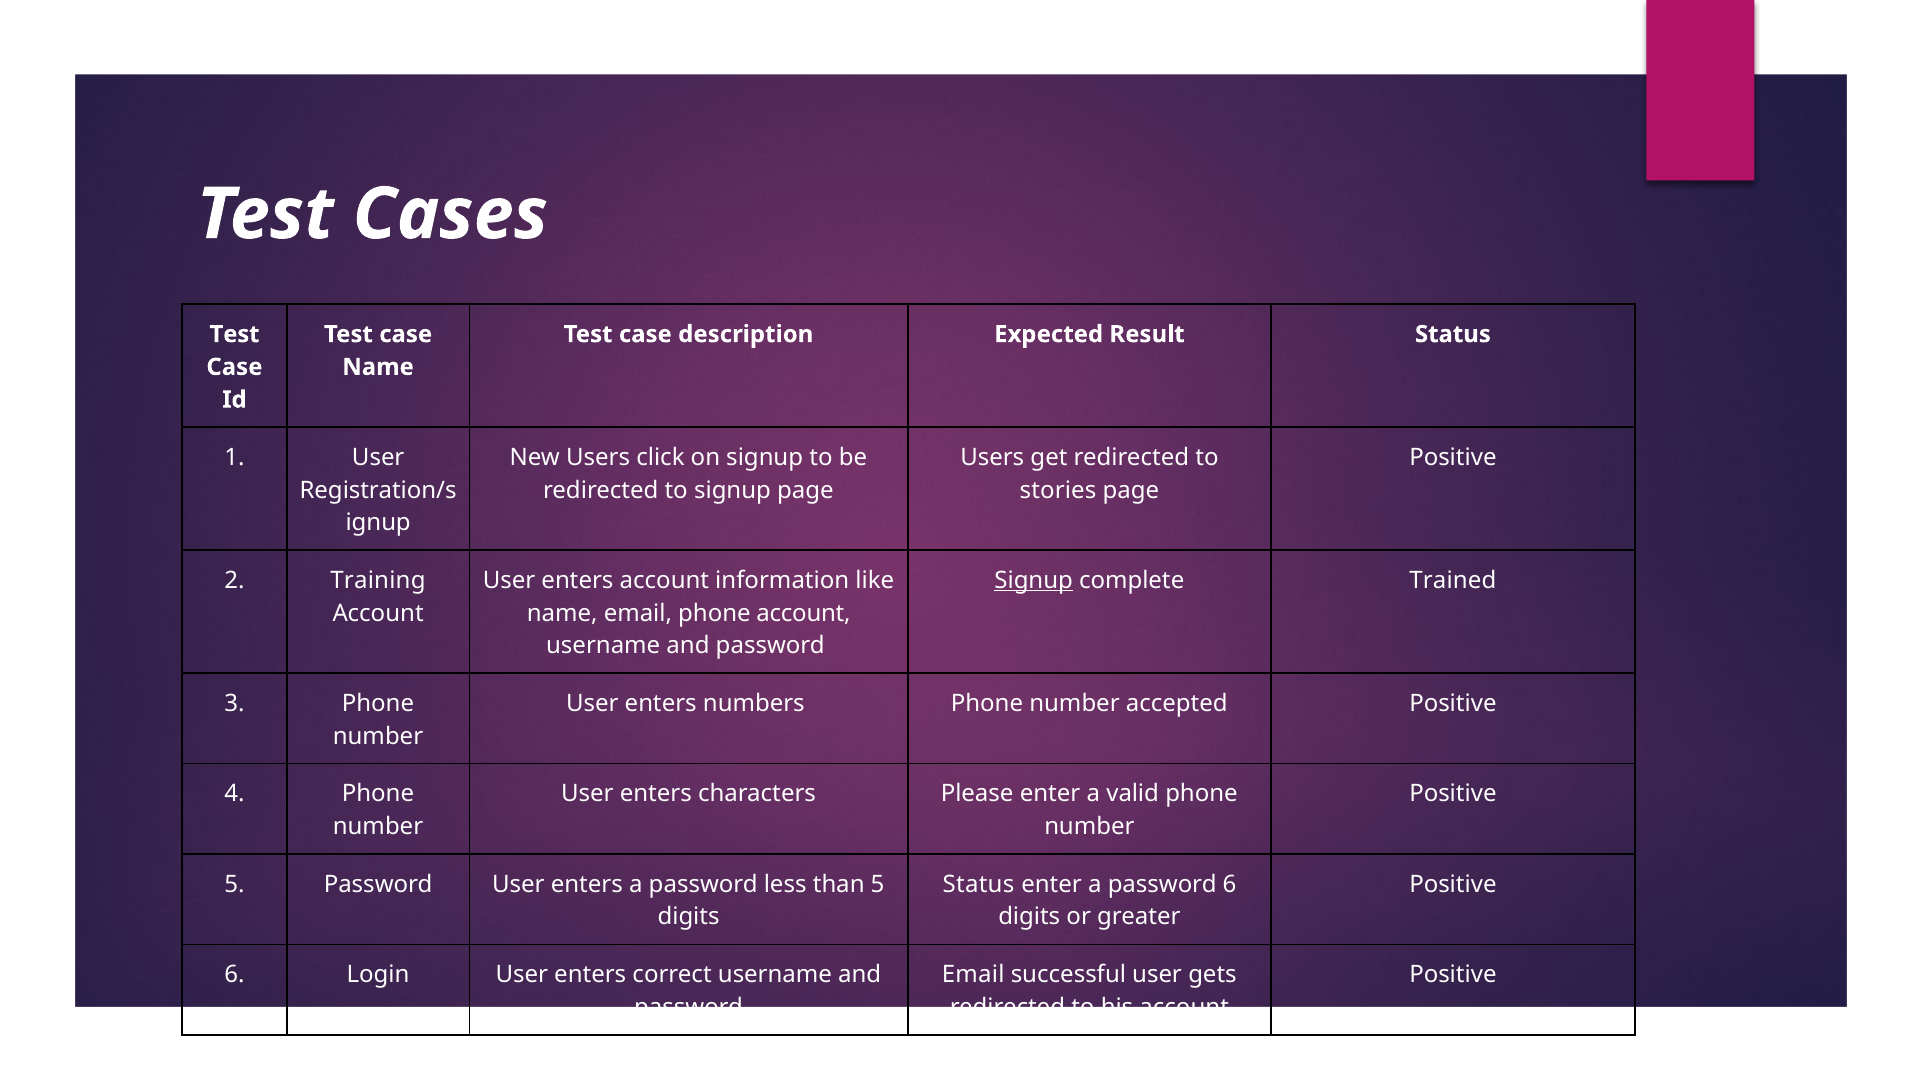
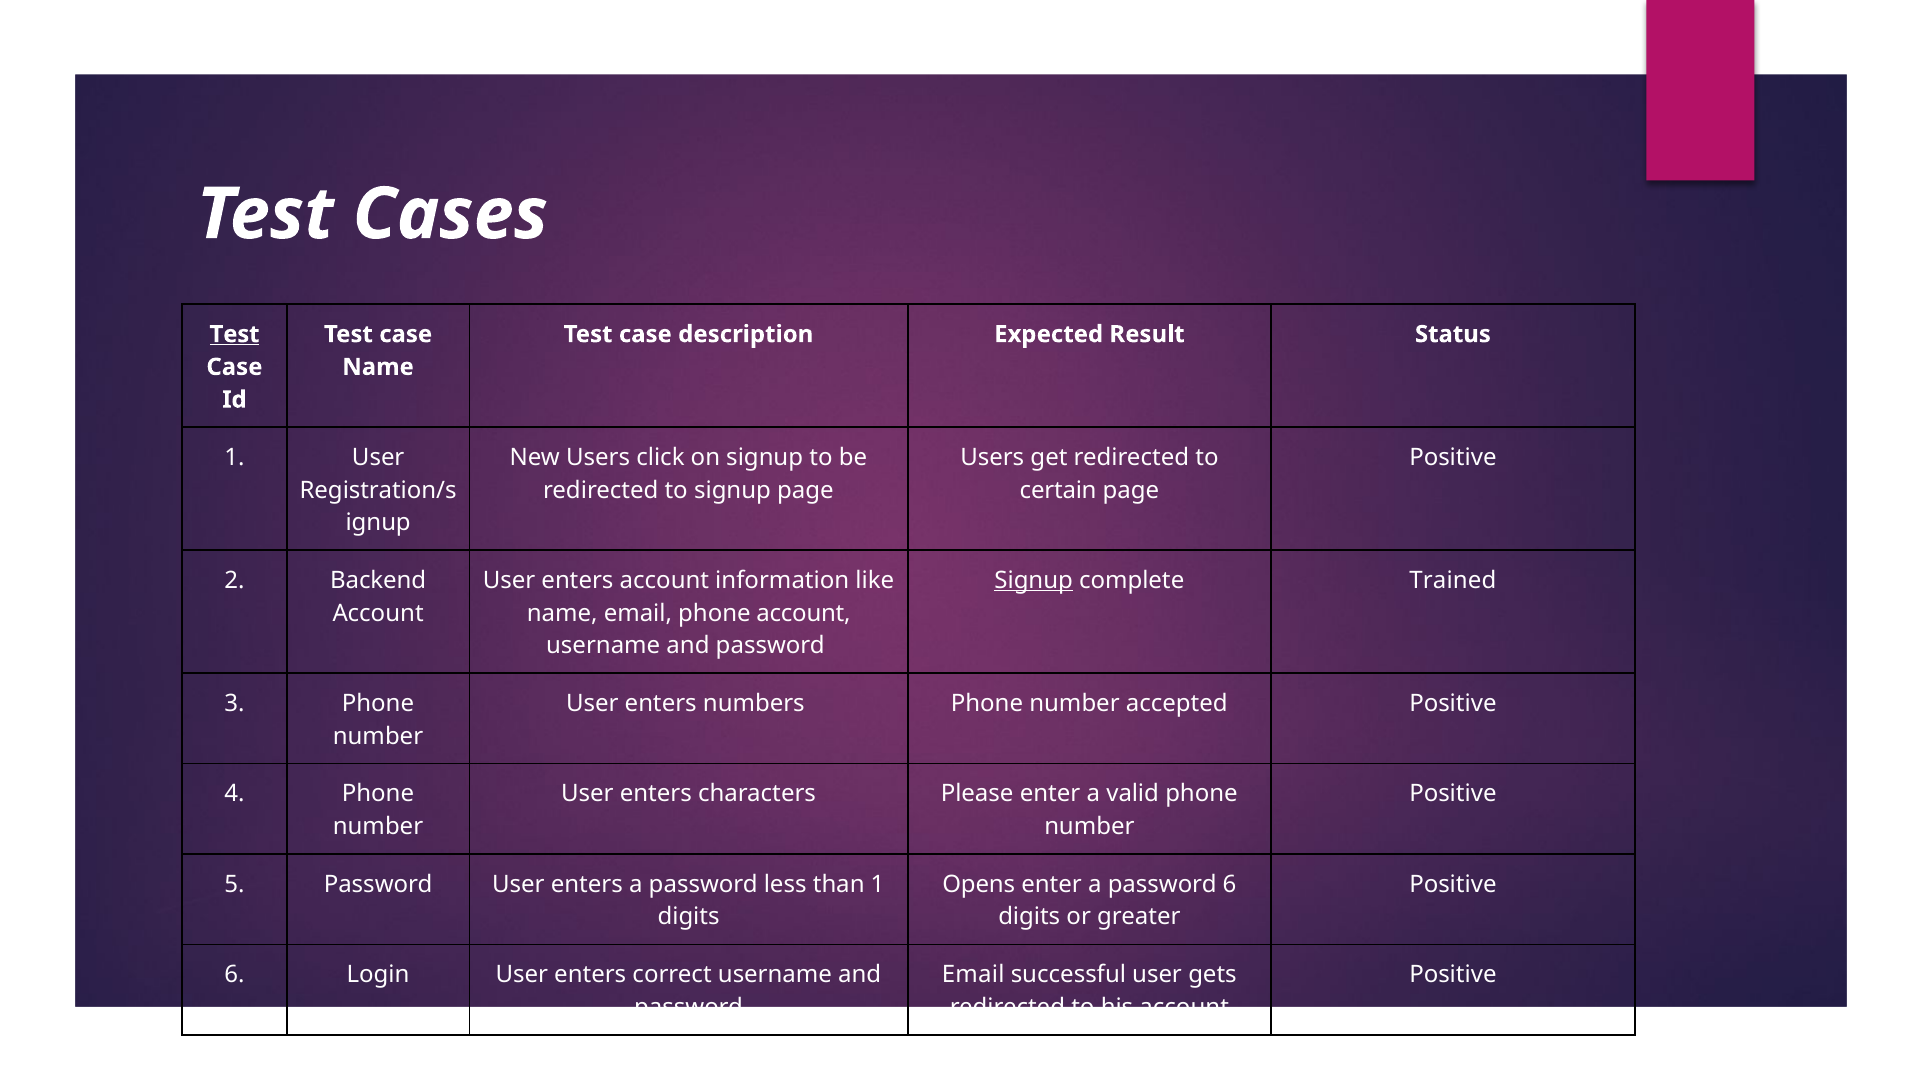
Test underline: none -> present (234, 334)
stories: stories -> certain (1058, 490)
Training: Training -> Backend (378, 580)
than 5: 5 -> 1 (878, 884)
Status: Status -> Opens (979, 884)
